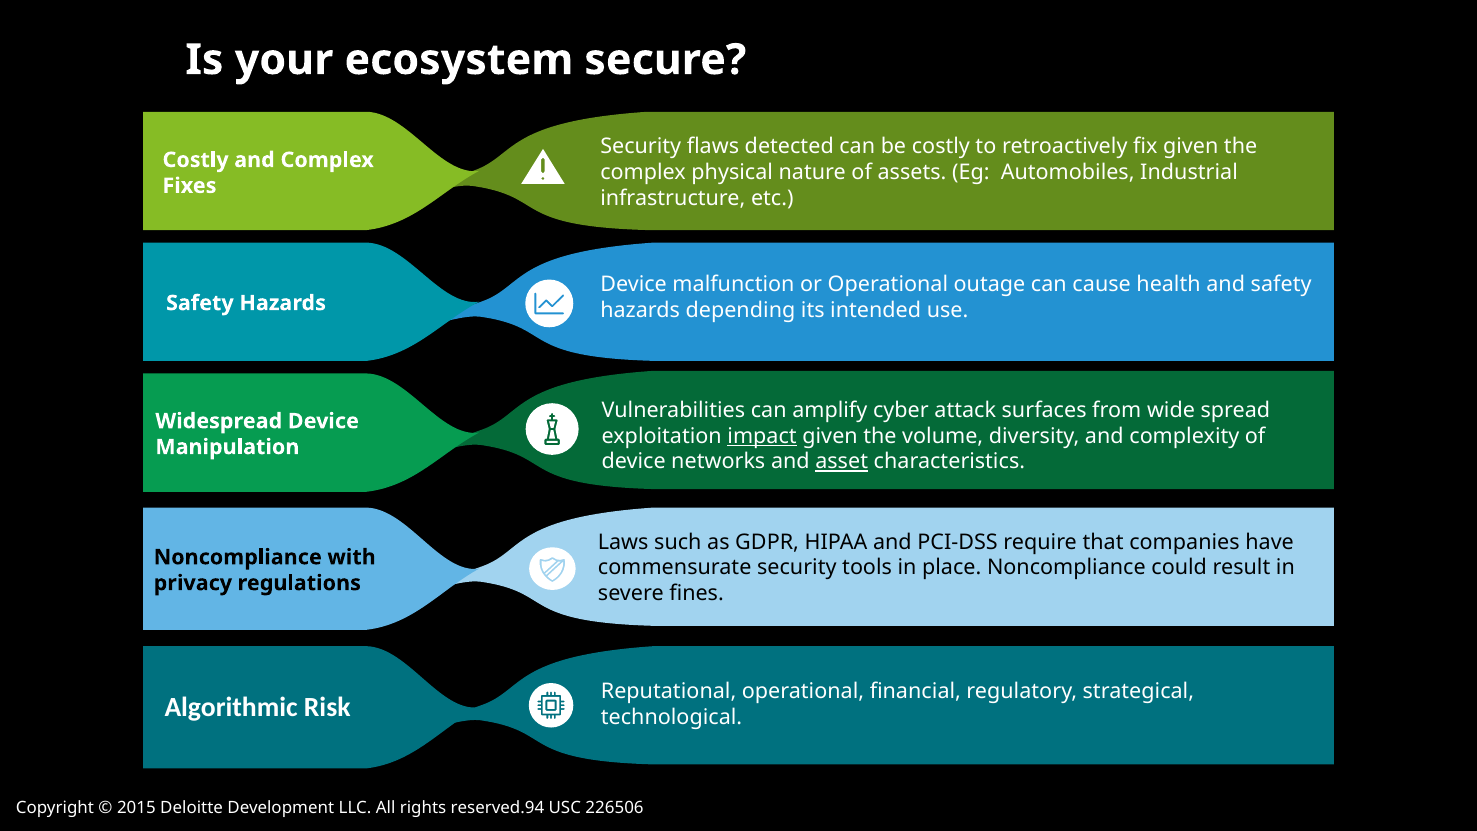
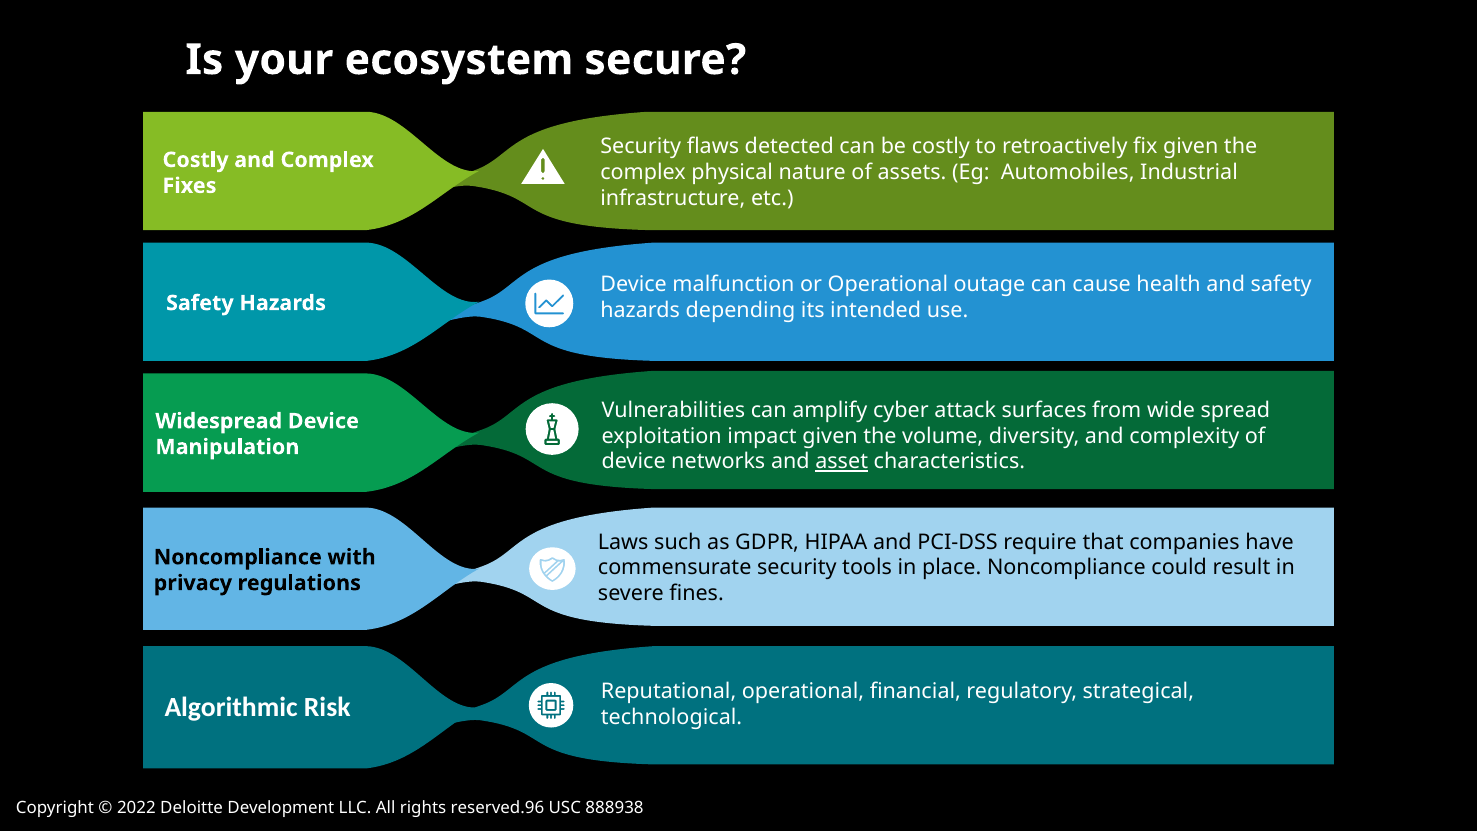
impact underline: present -> none (762, 436)
2015: 2015 -> 2022 (136, 808)
reserved.94: reserved.94 -> reserved.96 (497, 808)
226506: 226506 -> 888938 (615, 808)
